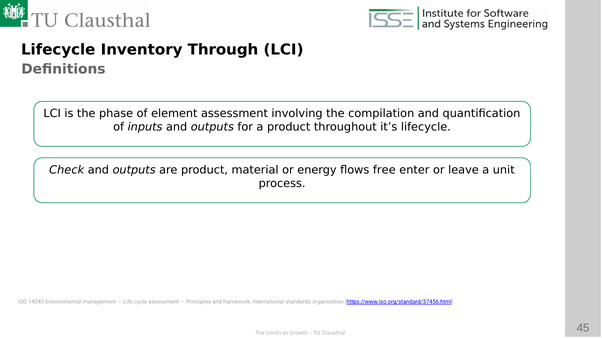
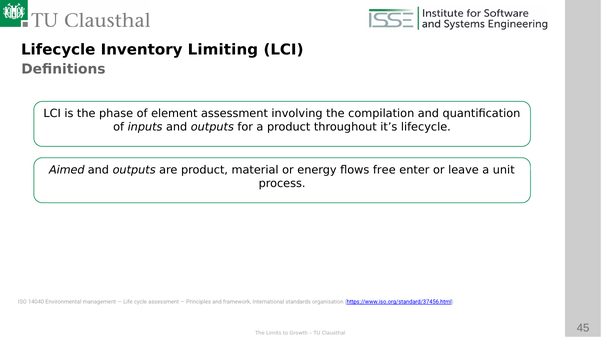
Through: Through -> Limiting (223, 50)
Check: Check -> Aimed (67, 170)
